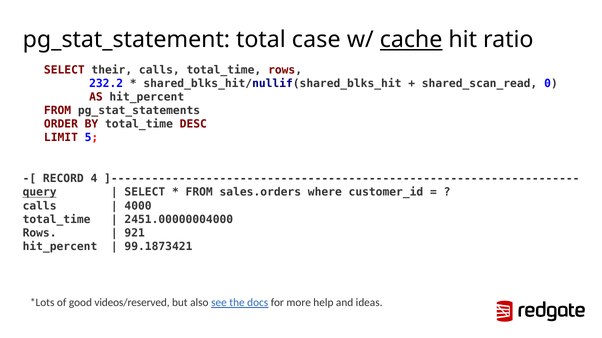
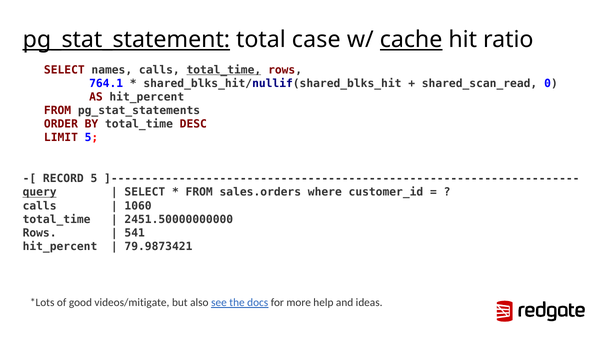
pg_stat_statement underline: none -> present (126, 40)
their: their -> names (112, 70)
total_time underline: none -> present (224, 70)
232.2: 232.2 -> 764.1 (106, 84)
RECORD 4: 4 -> 5 (94, 179)
4000: 4000 -> 1060 (138, 206)
2451.00000004000: 2451.00000004000 -> 2451.50000000000 (179, 220)
921: 921 -> 541 (135, 233)
99.1873421: 99.1873421 -> 79.9873421 (158, 247)
videos/reserved: videos/reserved -> videos/mitigate (132, 303)
